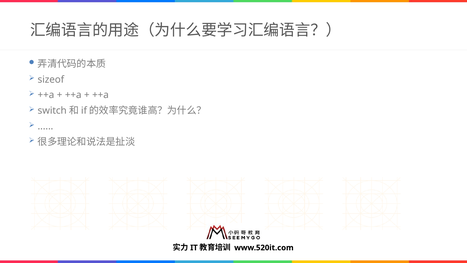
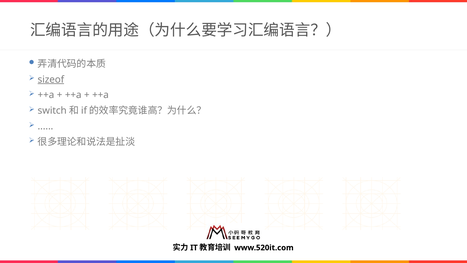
sizeof underline: none -> present (51, 79)
